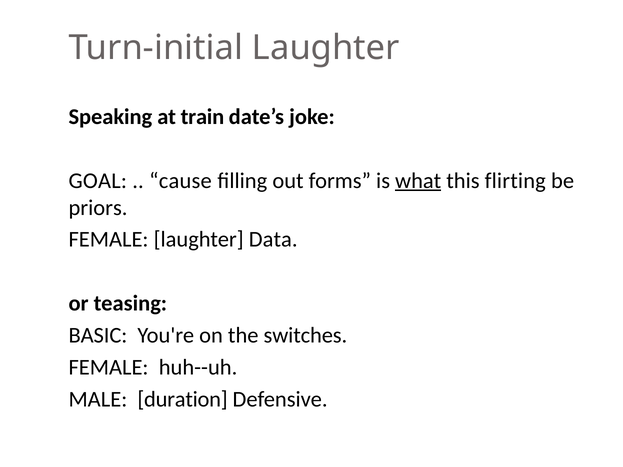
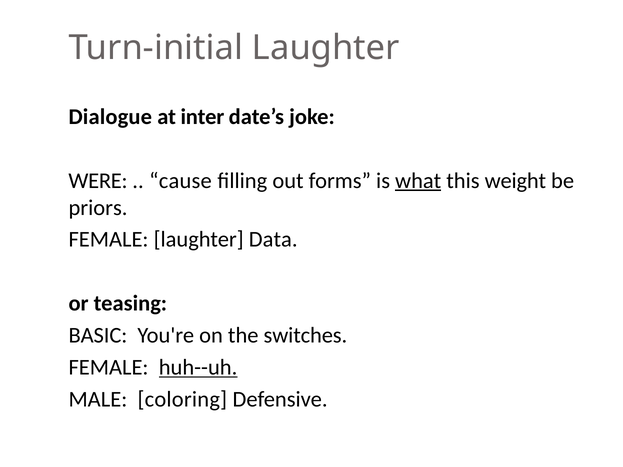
Speaking: Speaking -> Dialogue (110, 117)
train: train -> inter (202, 117)
GOAL: GOAL -> WERE (98, 181)
flirting: flirting -> weight (515, 181)
huh--uh underline: none -> present (198, 368)
duration: duration -> coloring (182, 399)
